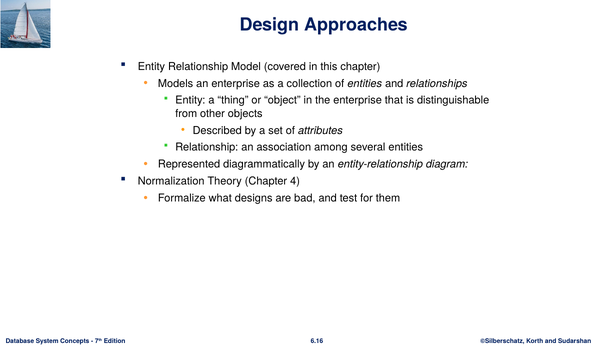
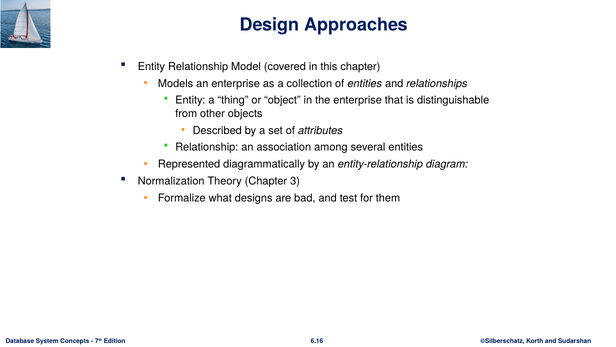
4: 4 -> 3 (295, 181)
